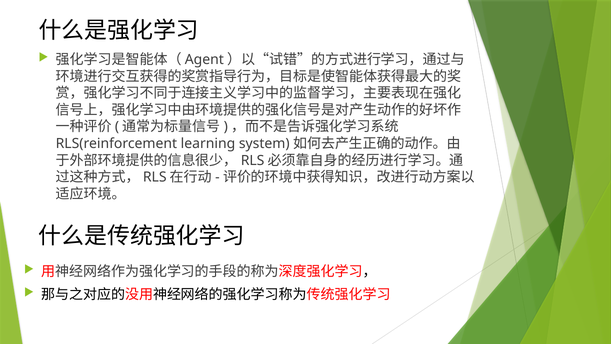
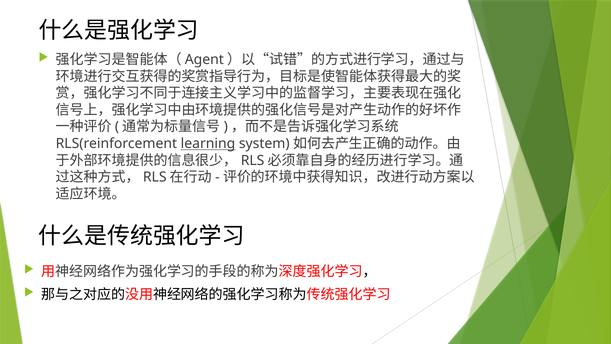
learning underline: none -> present (208, 144)
